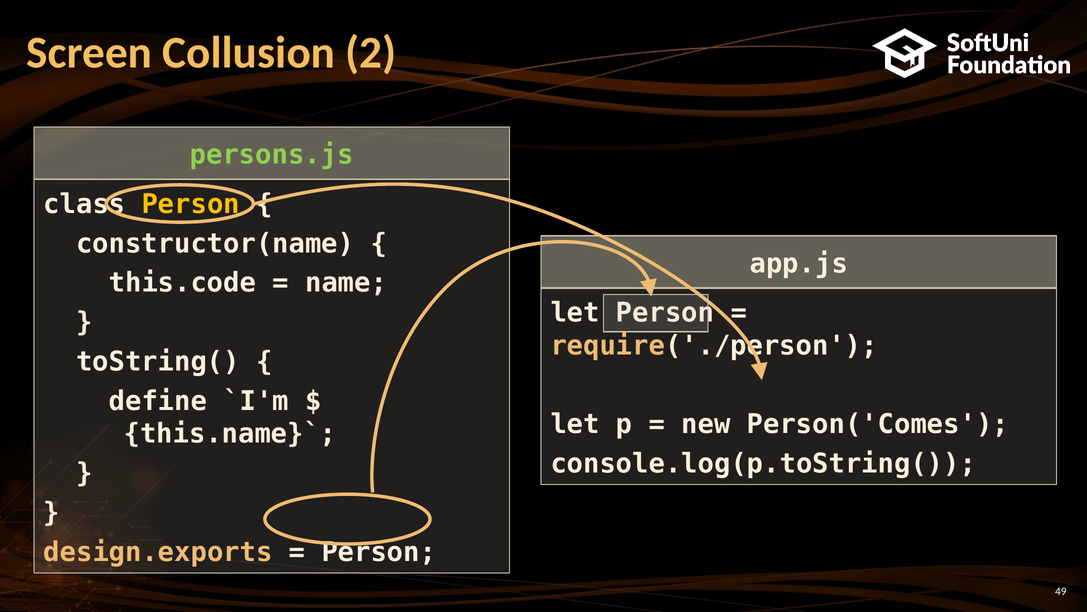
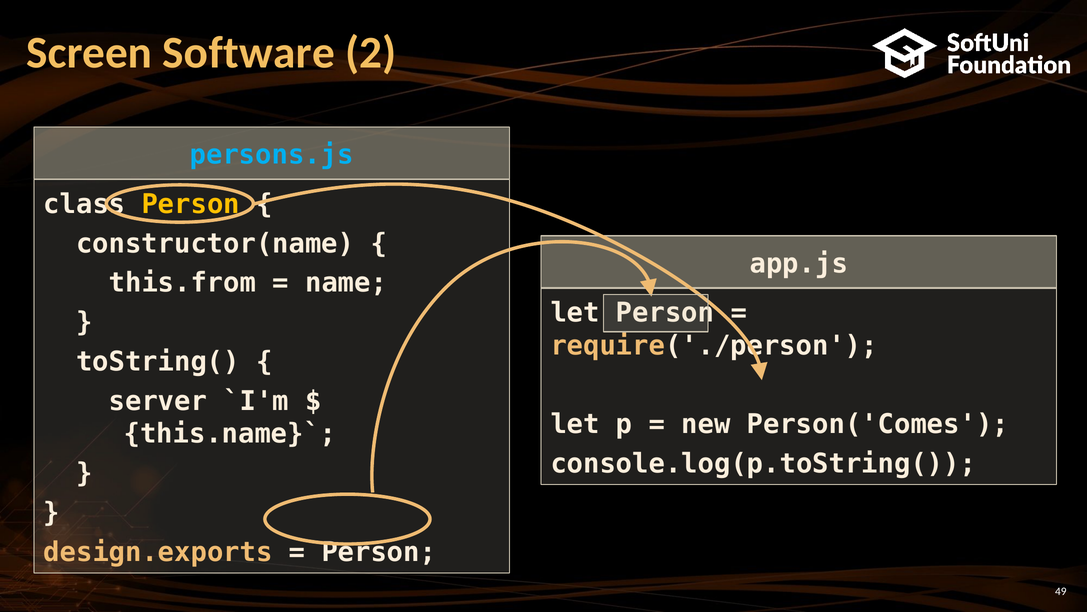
Collusion: Collusion -> Software (249, 53)
persons.js colour: light green -> light blue (272, 155)
this.code: this.code -> this.from (182, 283)
define: define -> server (158, 401)
